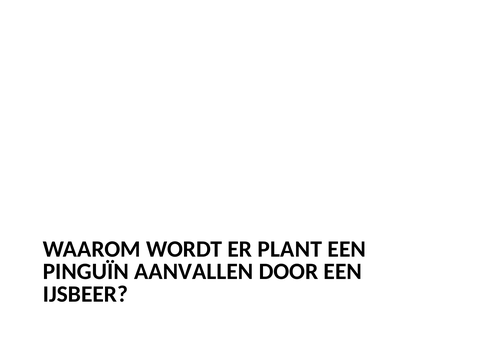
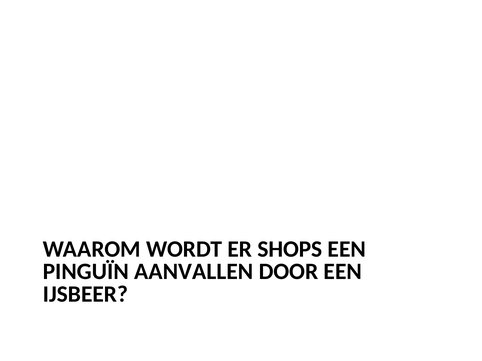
PLANT: PLANT -> SHOPS (290, 249)
